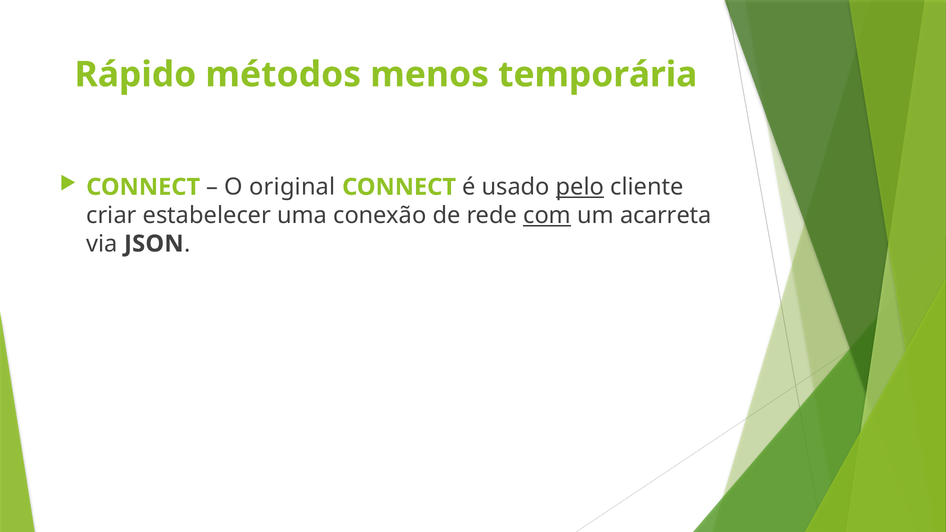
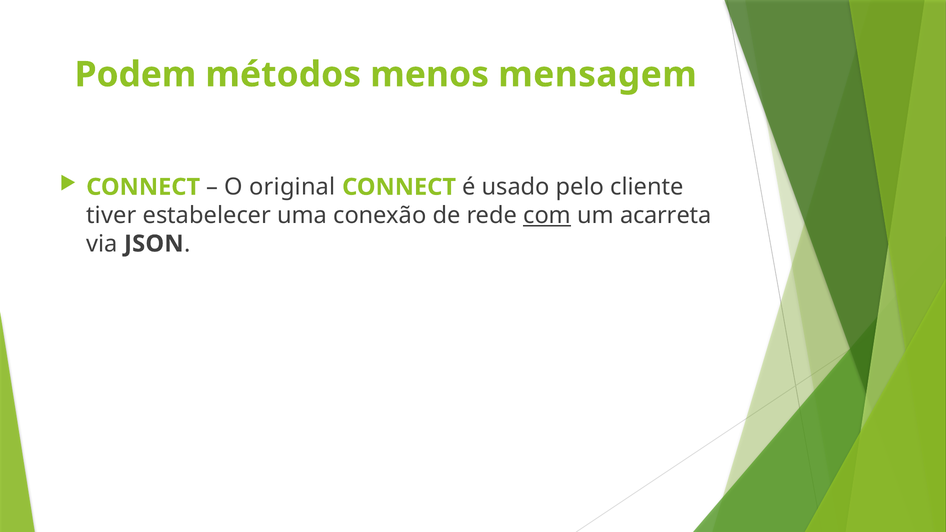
Rápido: Rápido -> Podem (135, 75)
temporária: temporária -> mensagem (598, 75)
pelo underline: present -> none (580, 187)
criar: criar -> tiver (111, 215)
